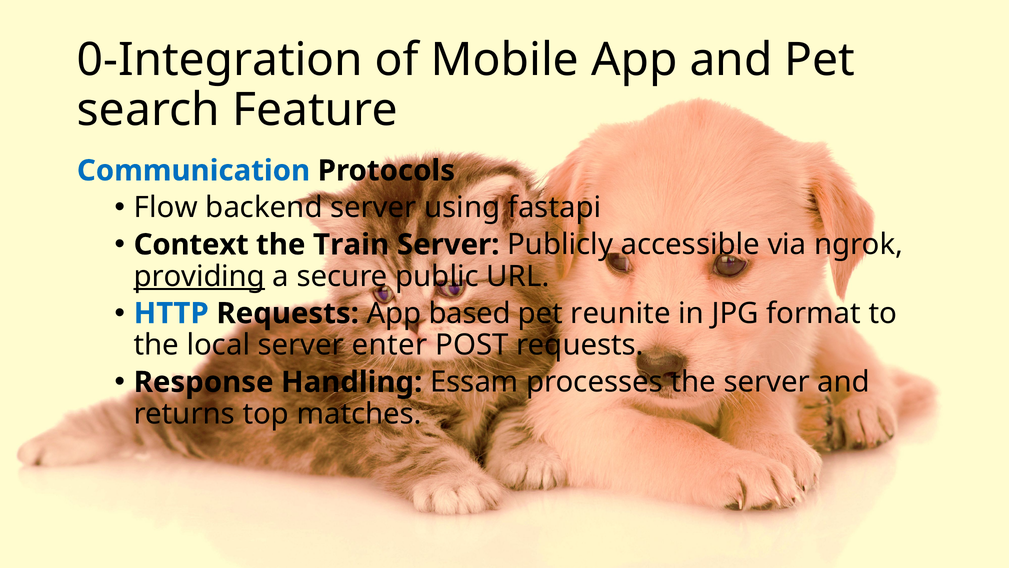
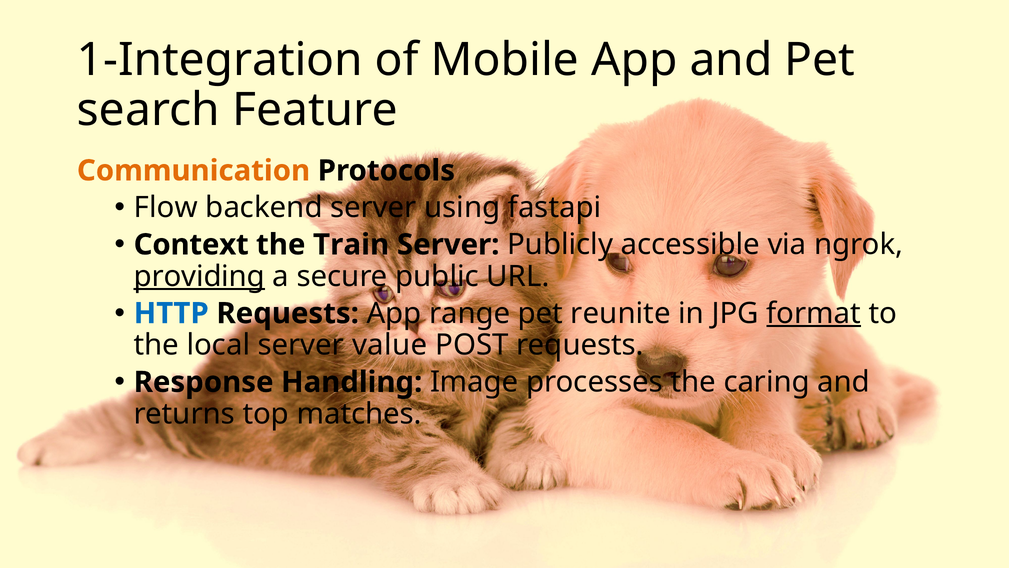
0-Integration: 0-Integration -> 1-Integration (220, 60)
Communication colour: blue -> orange (194, 171)
based: based -> range (470, 313)
format underline: none -> present (814, 313)
enter: enter -> value (390, 345)
Essam: Essam -> Image (474, 382)
the server: server -> caring (767, 382)
